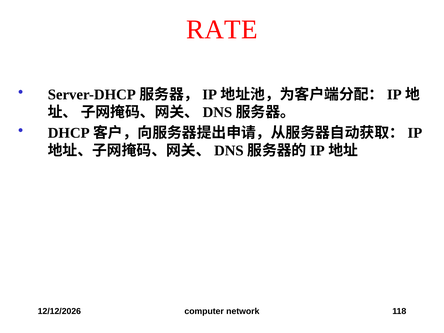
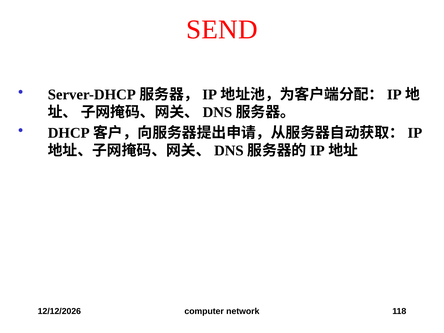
RATE: RATE -> SEND (222, 30)
